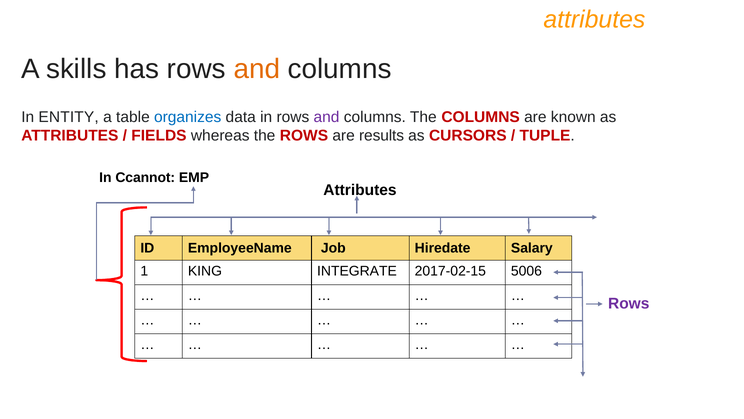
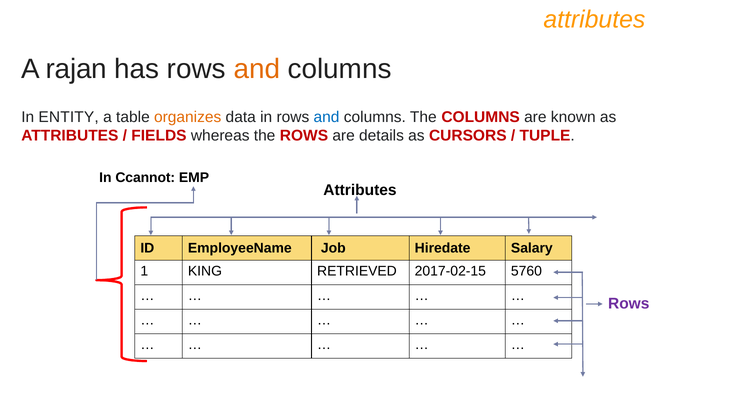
skills: skills -> rajan (76, 69)
organizes colour: blue -> orange (188, 117)
and colour: purple -> blue (327, 117)
results: results -> details (381, 136)
INTEGRATE: INTEGRATE -> RETRIEVED (357, 271)
5006: 5006 -> 5760 (526, 271)
